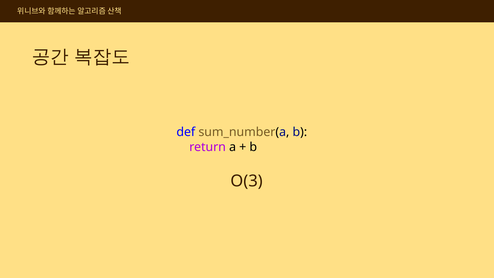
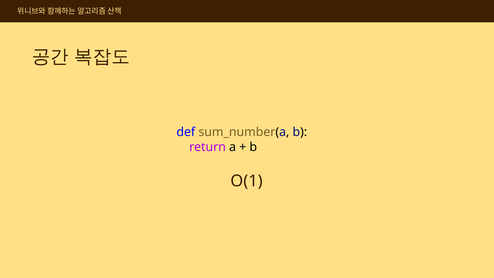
O(3: O(3 -> O(1 (247, 181)
